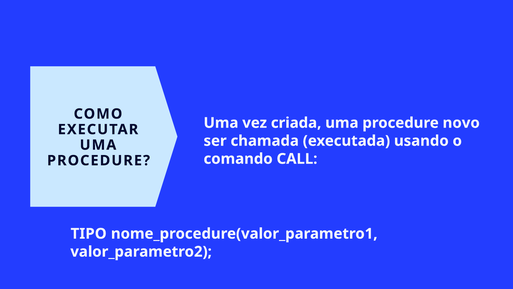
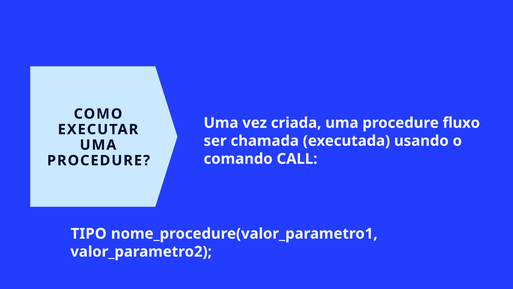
novo: novo -> fluxo (461, 123)
